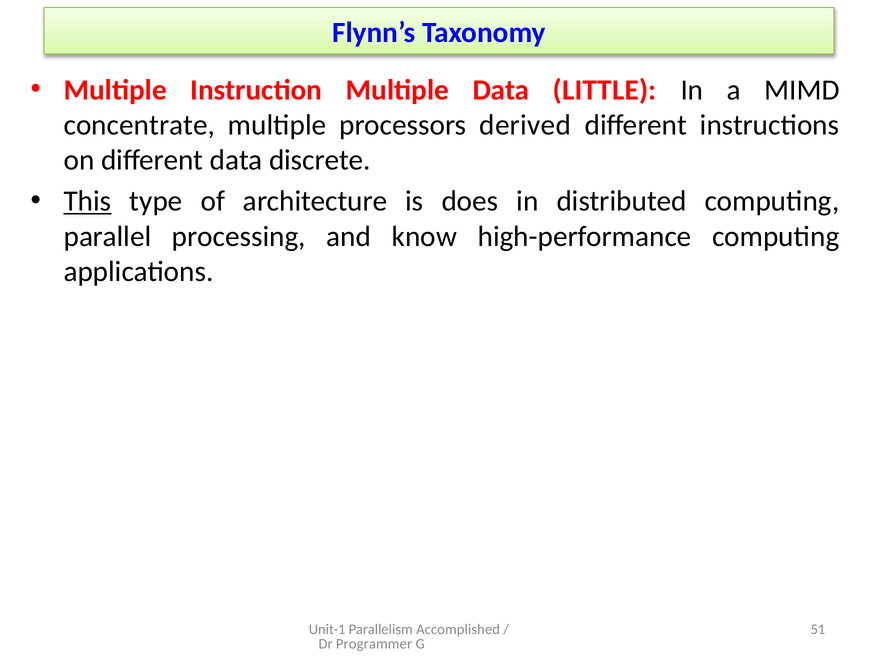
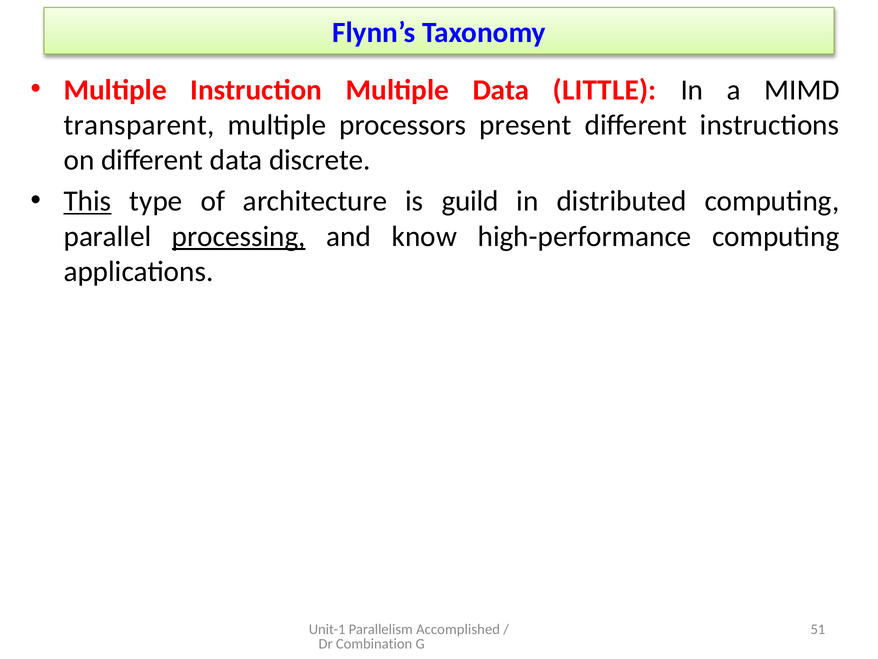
concentrate: concentrate -> transparent (139, 125)
derived: derived -> present (525, 125)
does: does -> guild (470, 201)
processing underline: none -> present (239, 236)
Programmer: Programmer -> Combination (374, 643)
